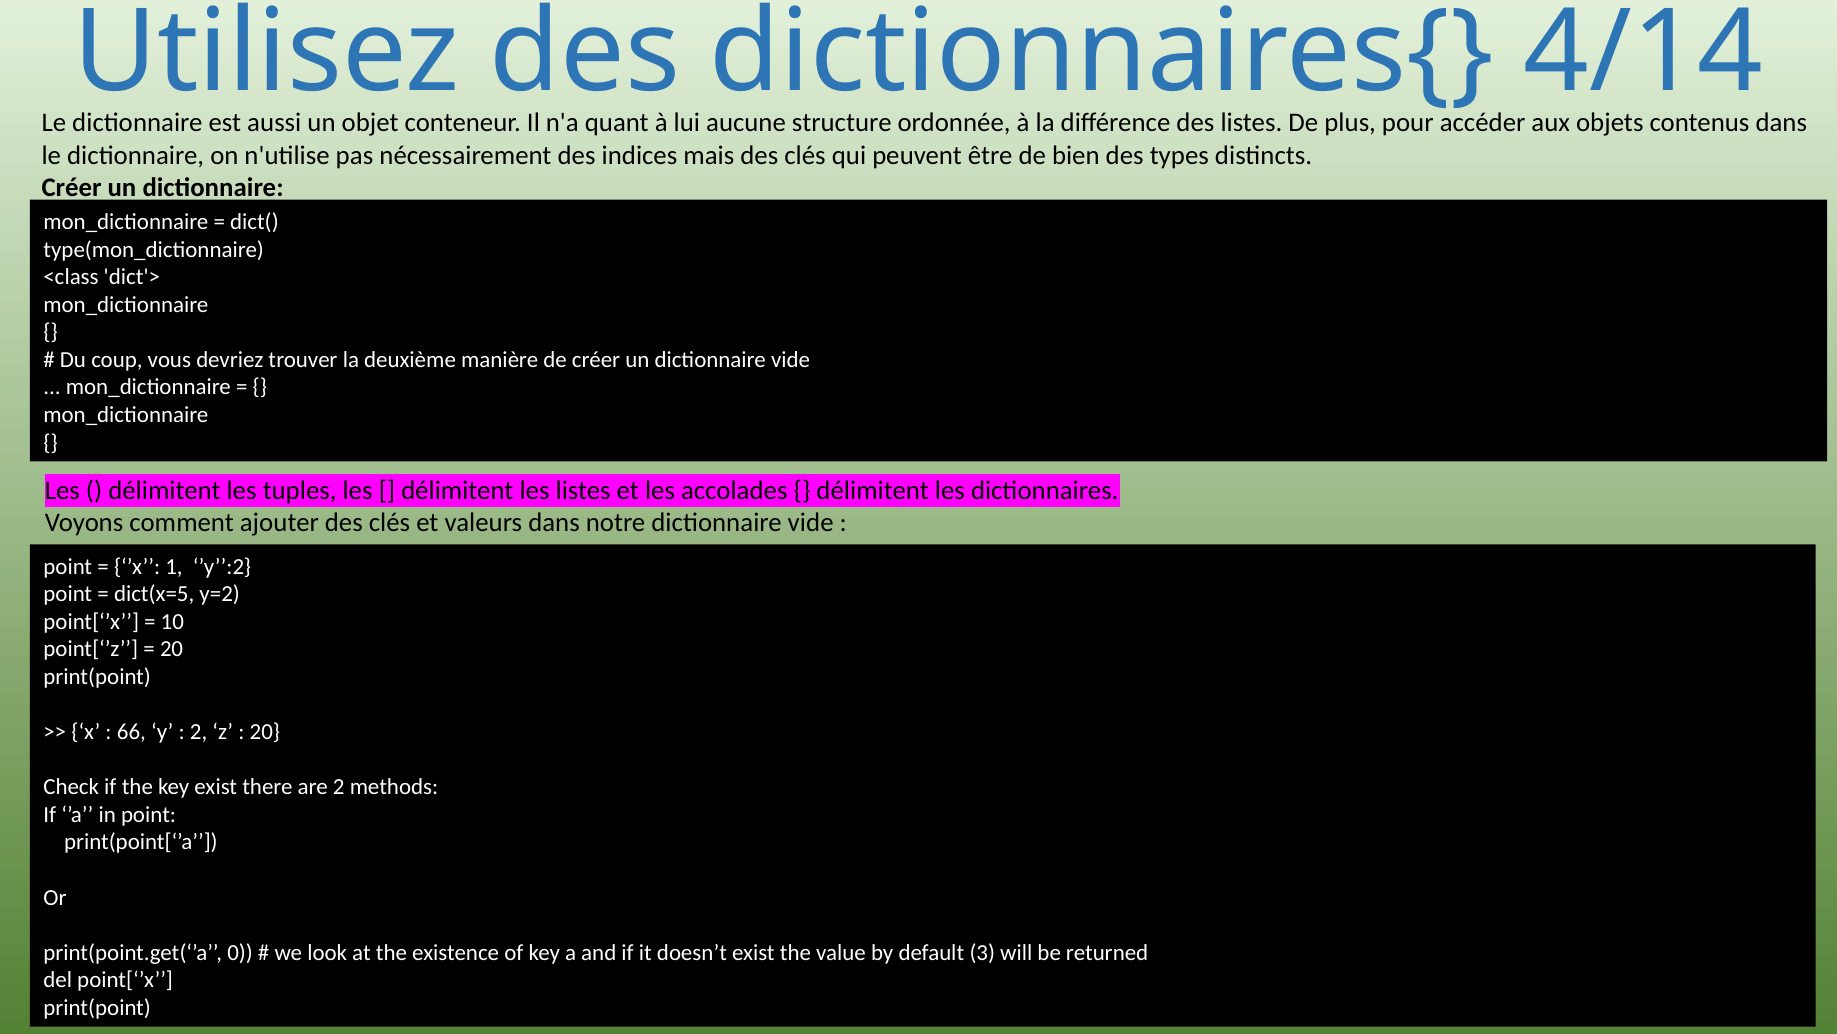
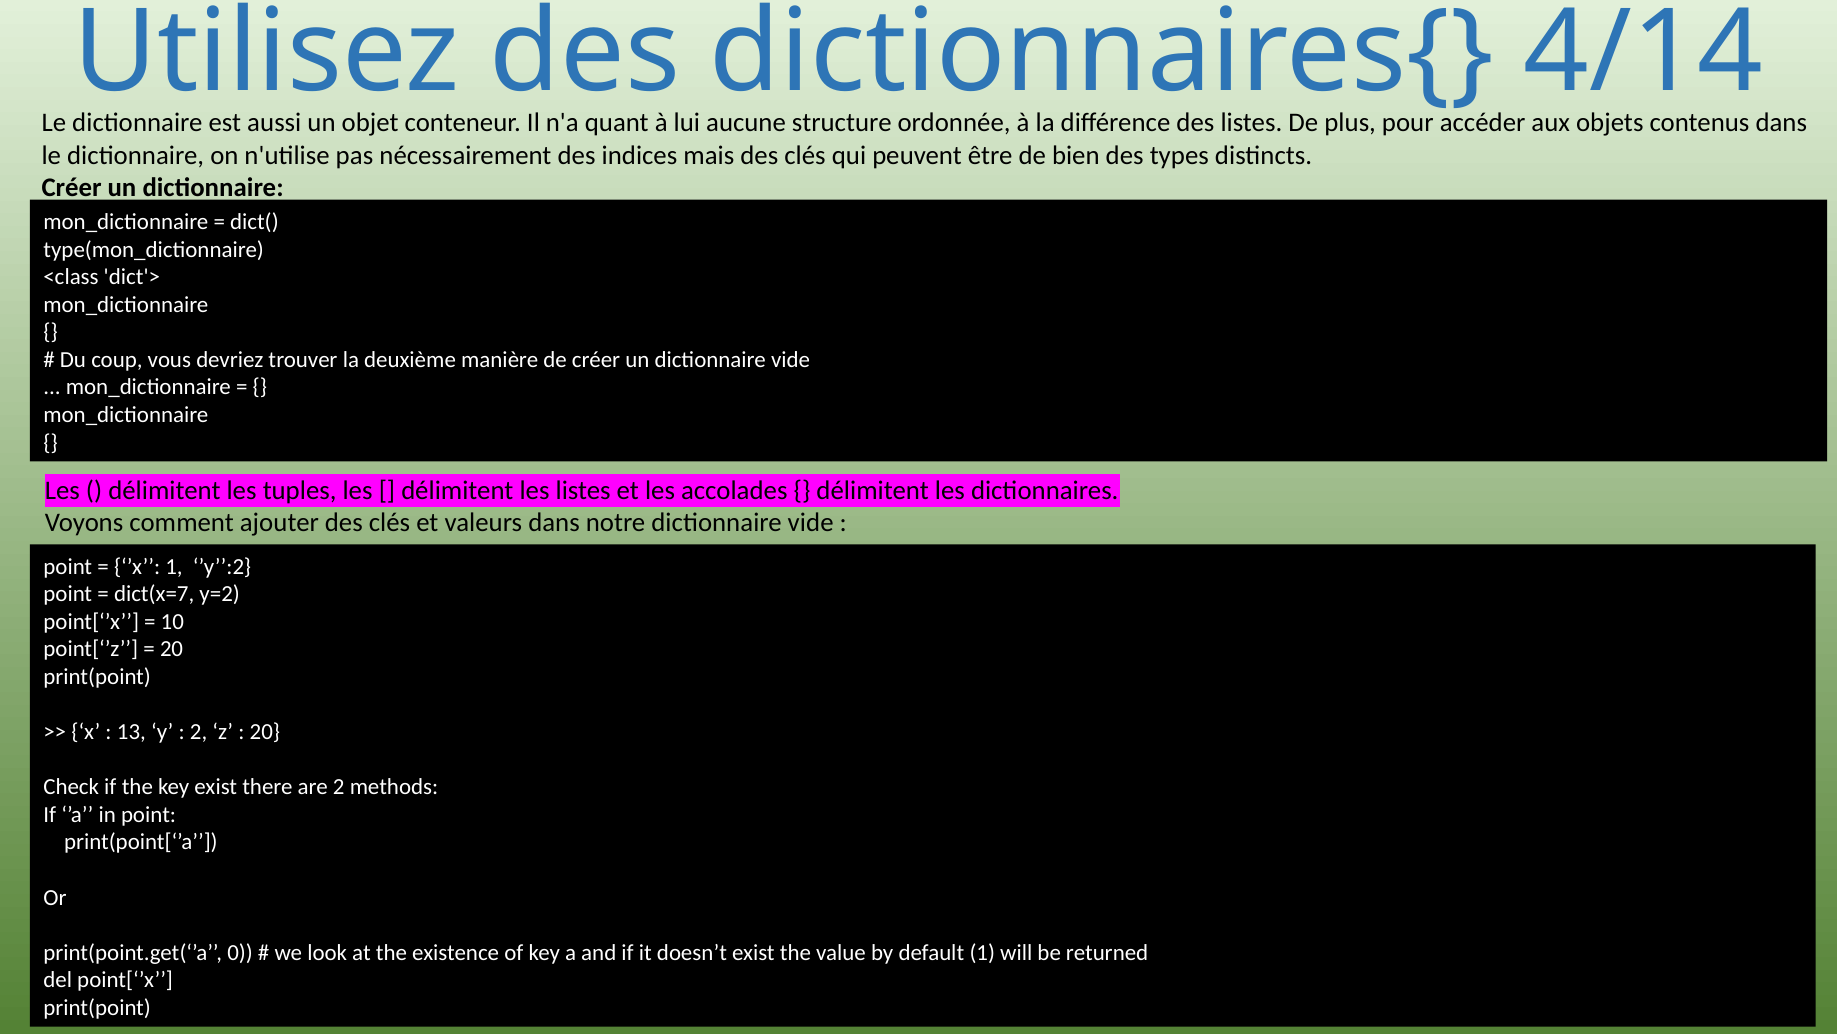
dict(x=5: dict(x=5 -> dict(x=7 (154, 594)
66: 66 -> 13 (131, 732)
default 3: 3 -> 1 (982, 952)
